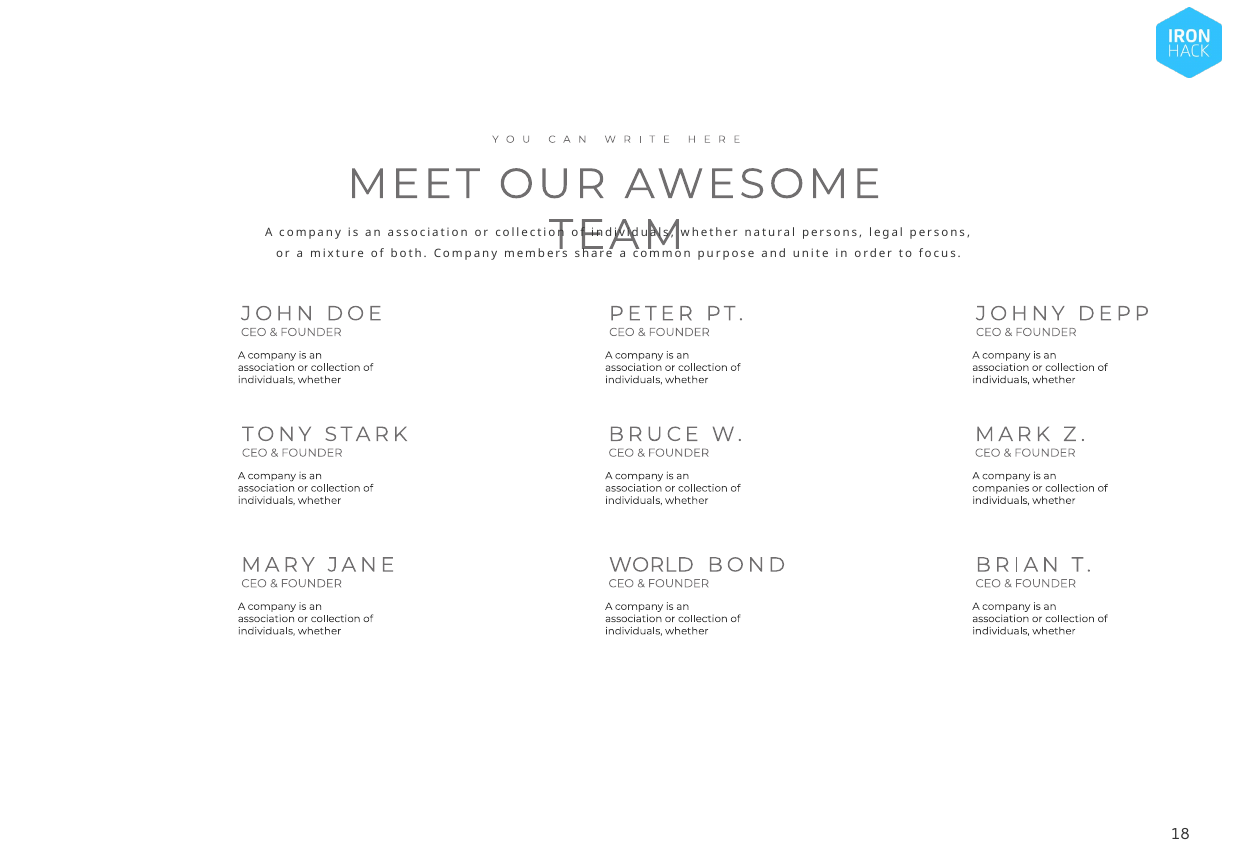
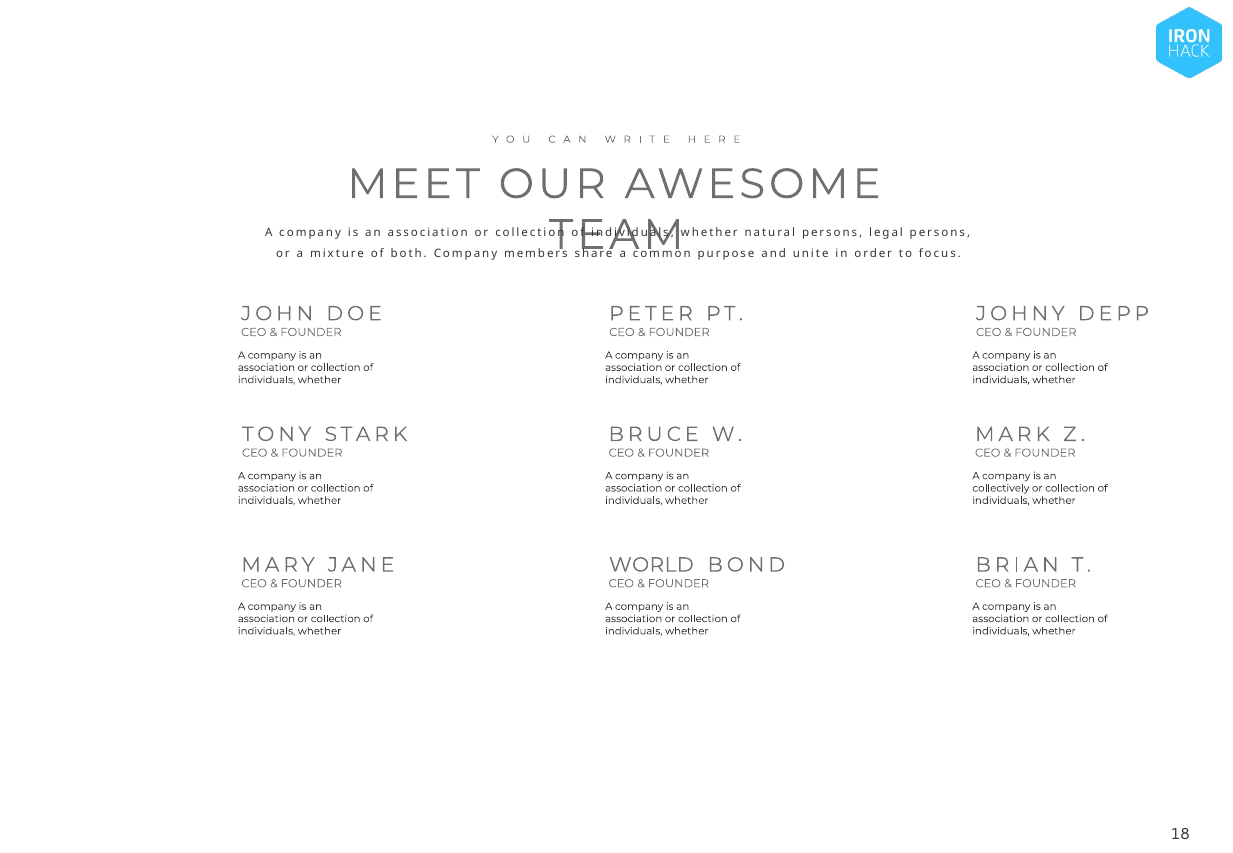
companies: companies -> collectively (1001, 489)
